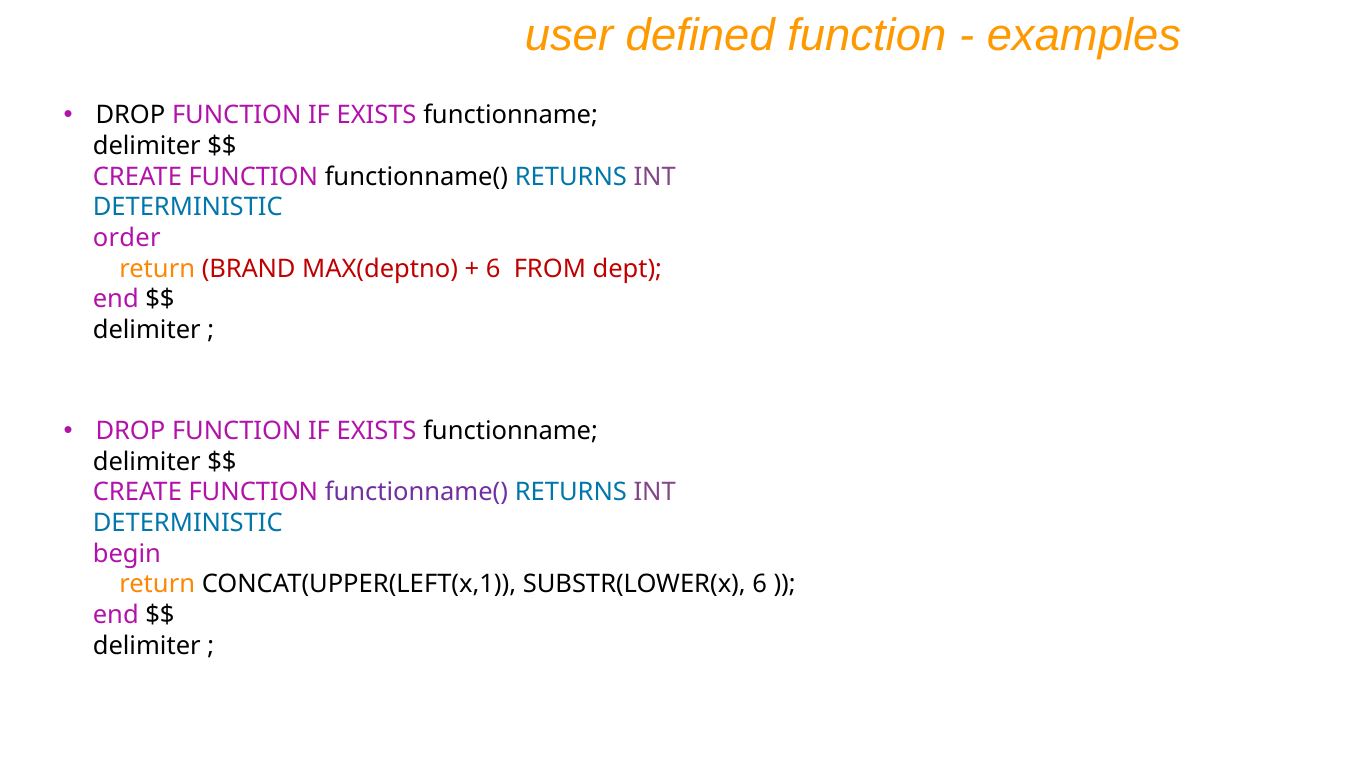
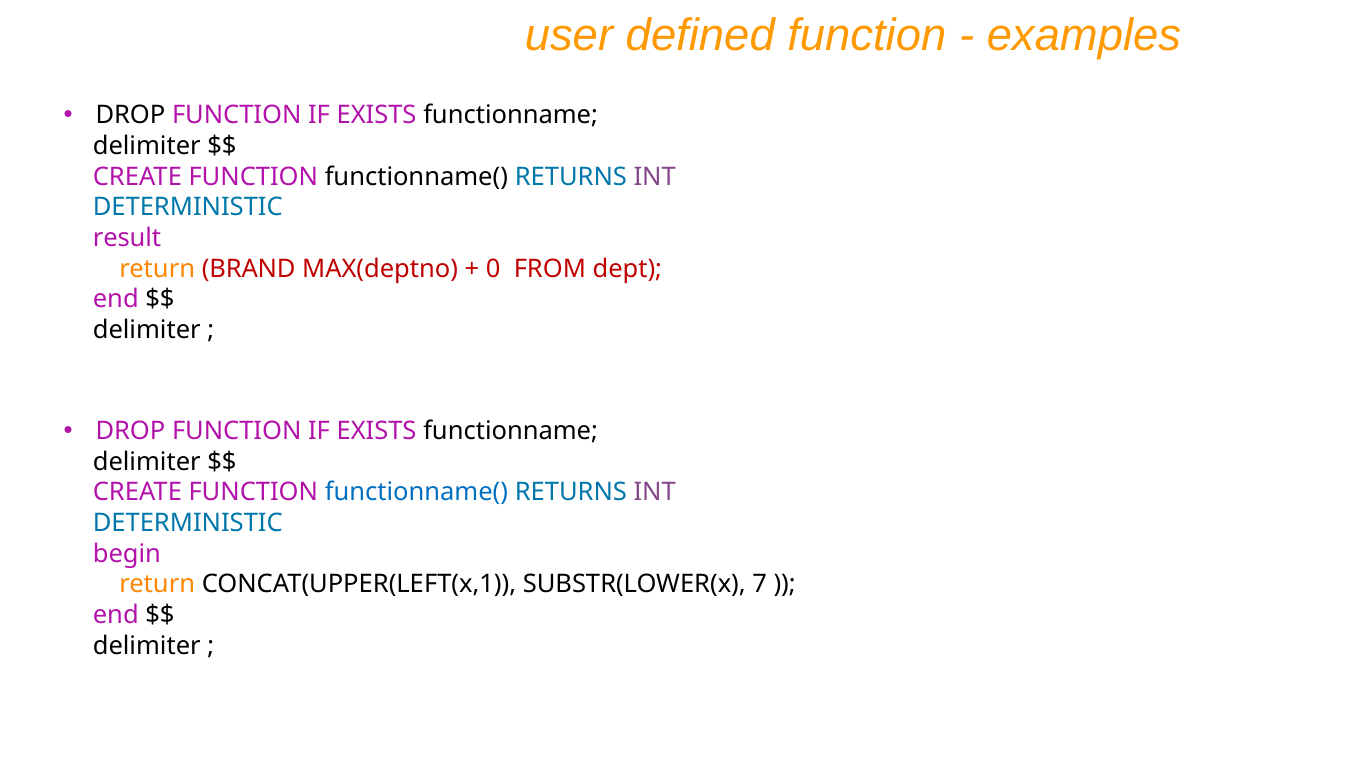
order: order -> result (127, 238)
6: 6 -> 0 (493, 269)
functionname( colour: purple -> blue (416, 493)
SUBSTR(LOWER(x 6: 6 -> 7 (760, 585)
